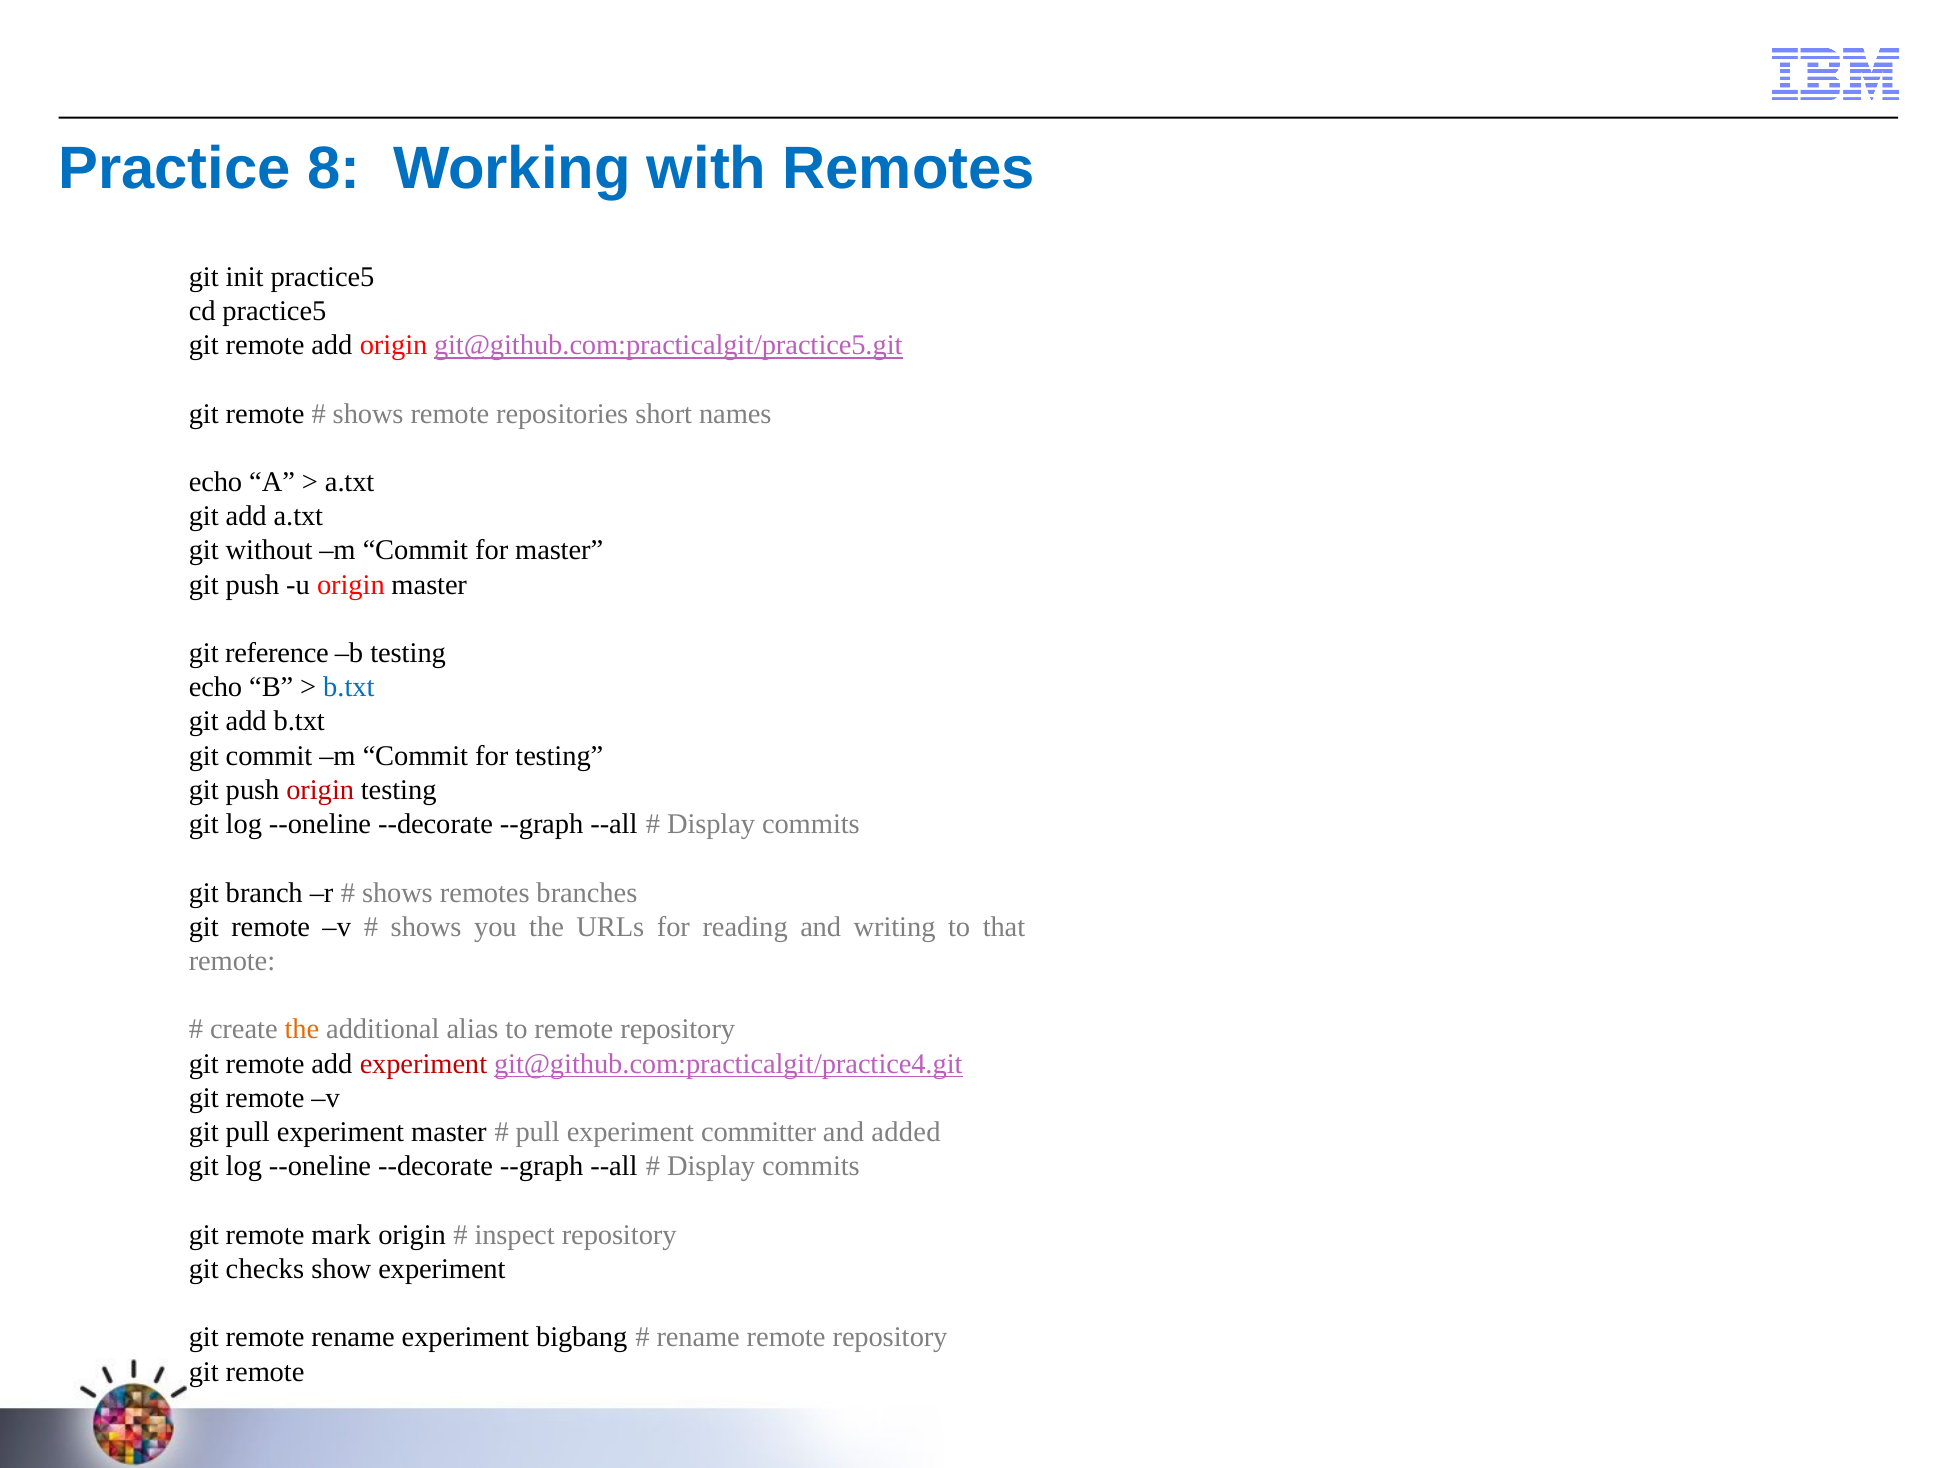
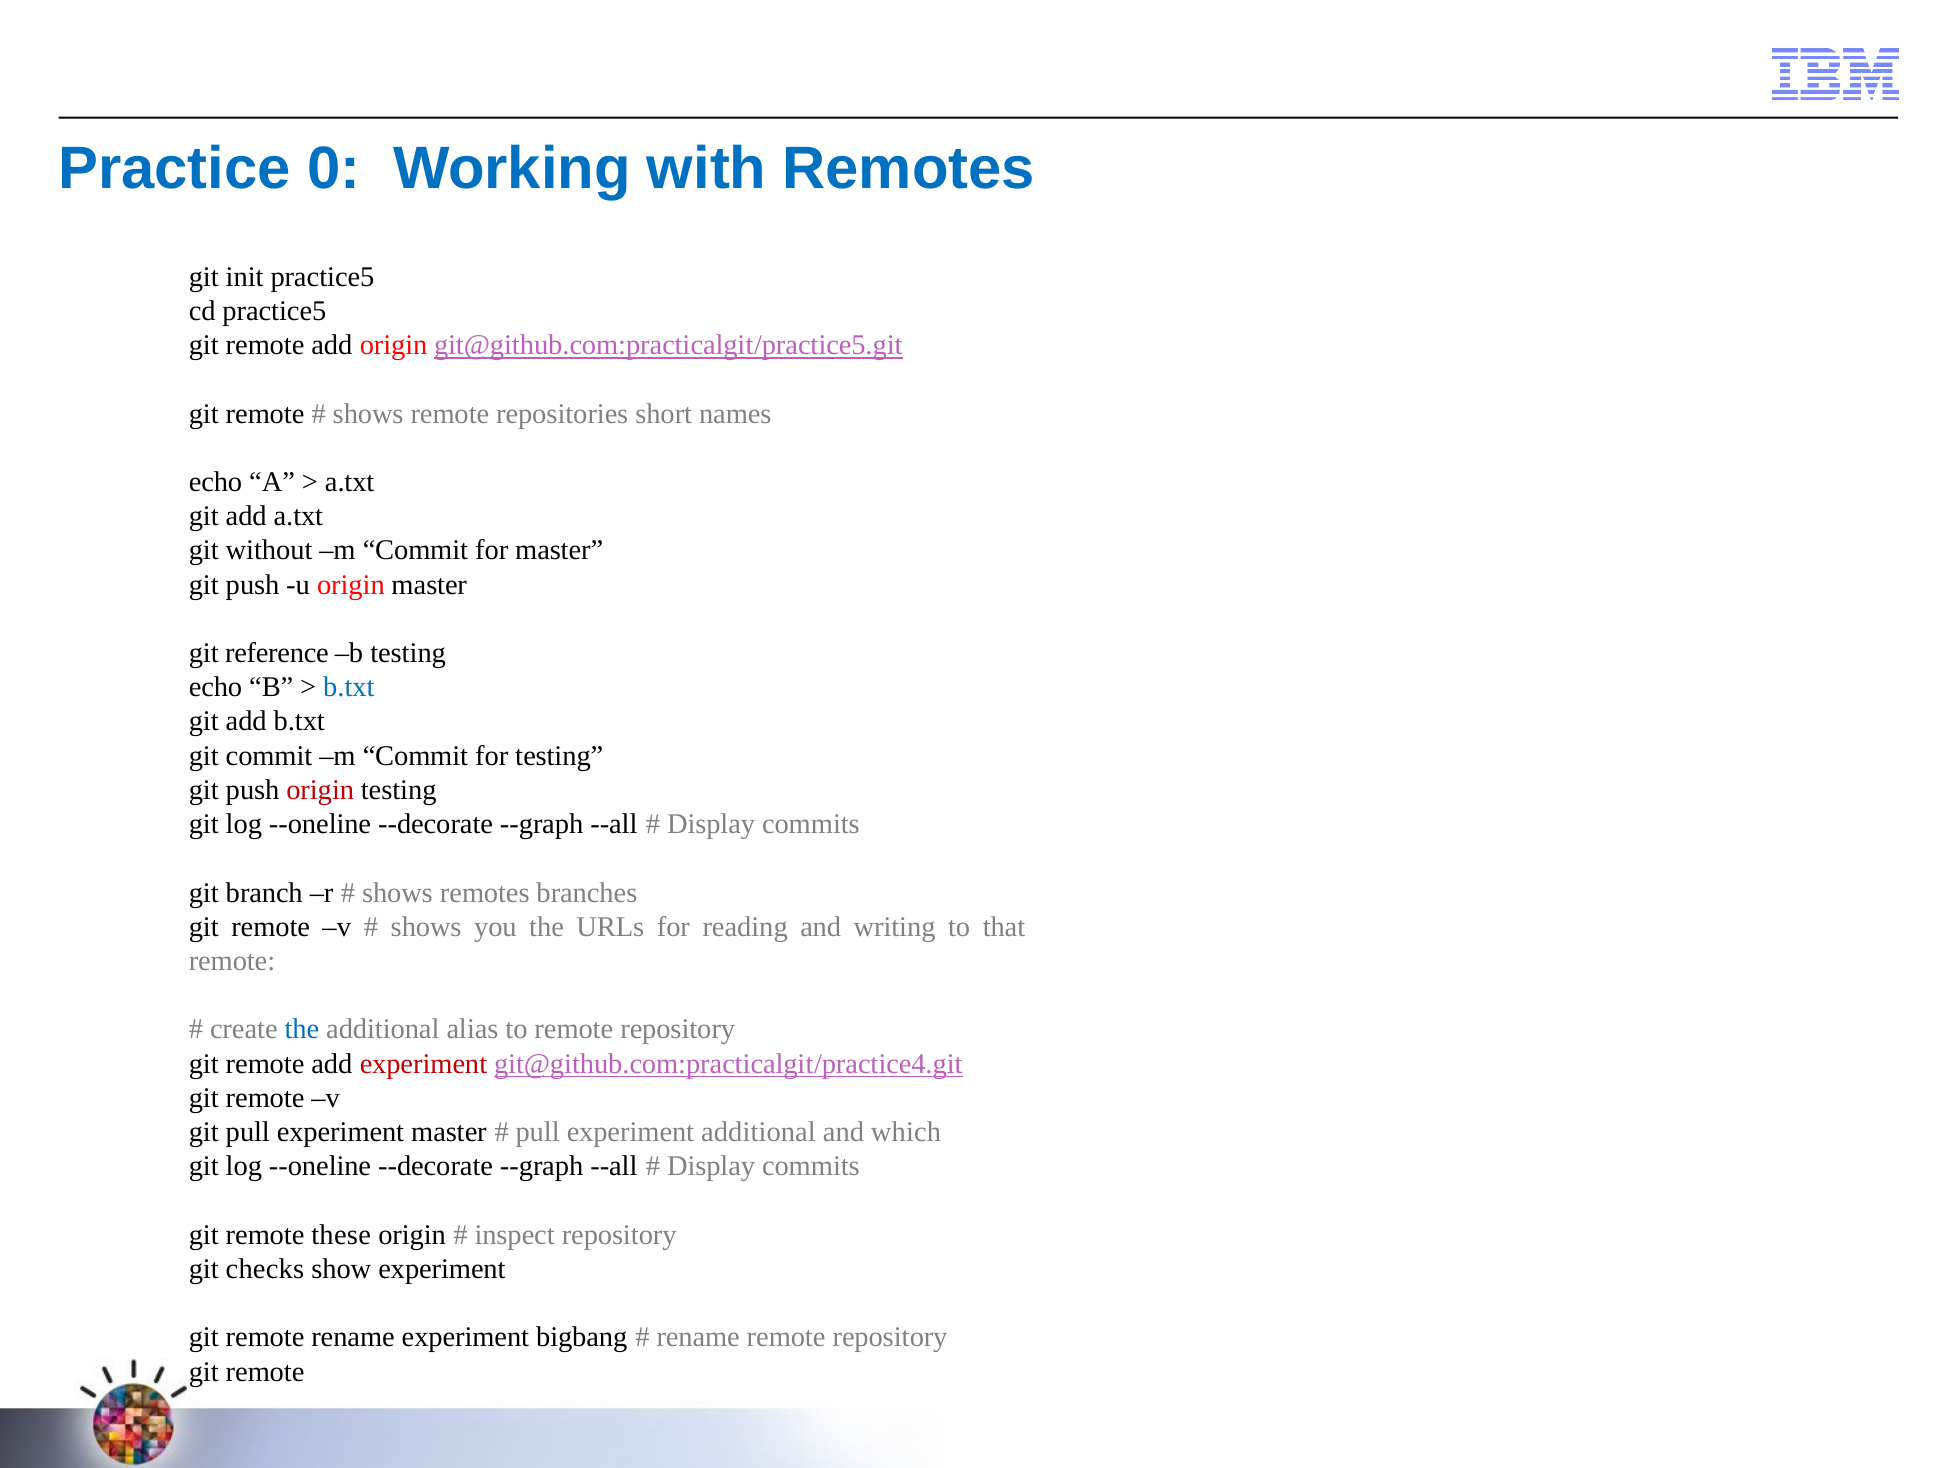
8: 8 -> 0 (334, 169)
the colour: orange -> blue (302, 1029)
experiment committer: committer -> additional (758, 1132)
added: added -> which (906, 1132)
mark: mark -> these (341, 1235)
